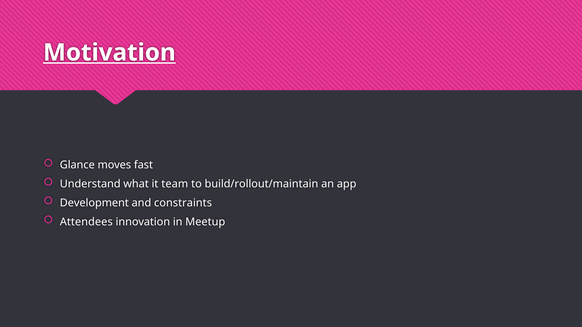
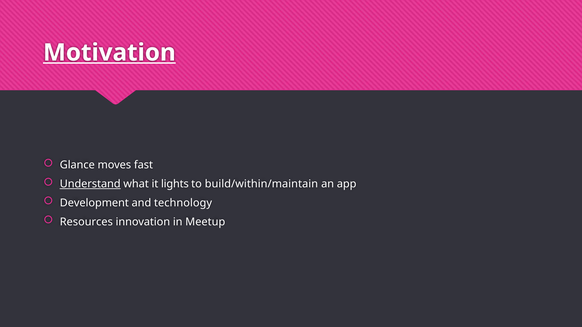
Understand underline: none -> present (90, 184)
team: team -> lights (175, 184)
build/rollout/maintain: build/rollout/maintain -> build/within/maintain (261, 184)
constraints: constraints -> technology (183, 203)
Attendees: Attendees -> Resources (86, 222)
